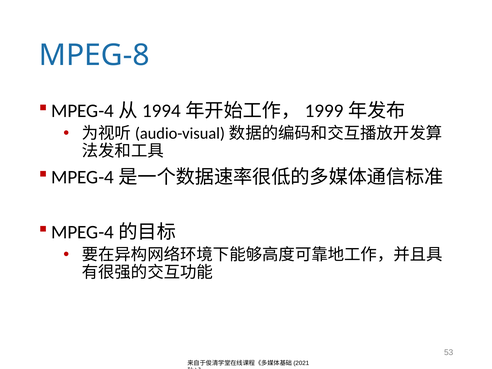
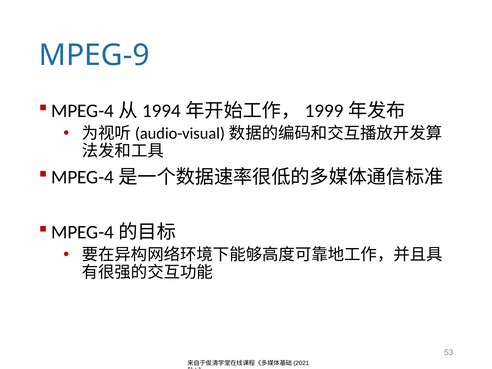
MPEG-8: MPEG-8 -> MPEG-9 (94, 55)
